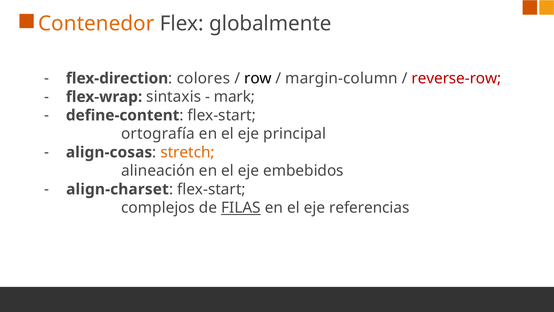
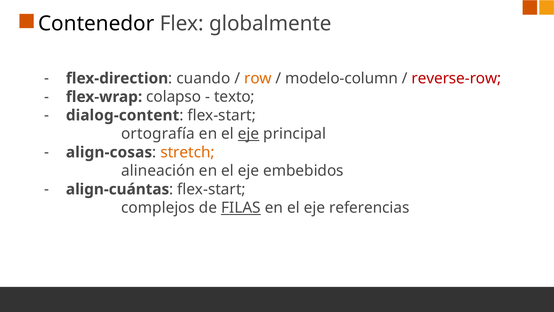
Contenedor colour: orange -> black (96, 24)
colores: colores -> cuando (203, 78)
row colour: black -> orange (258, 78)
margin-column: margin-column -> modelo-column (342, 78)
sintaxis: sintaxis -> colapso (174, 97)
mark: mark -> texto (234, 97)
define-content: define-content -> dialog-content (123, 115)
eje underline: none -> present (249, 134)
align-charset: align-charset -> align-cuántas (118, 189)
